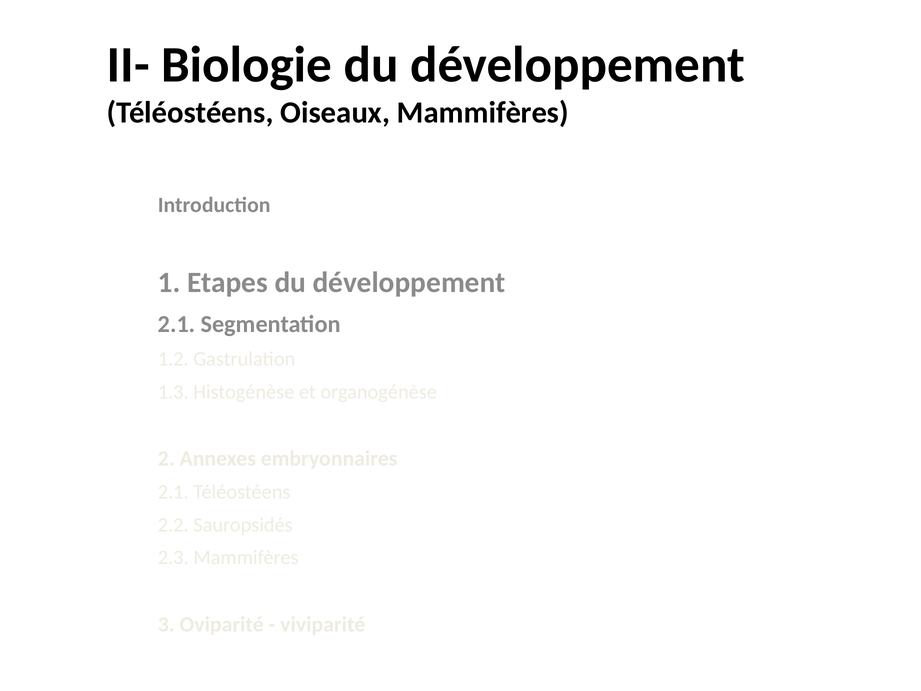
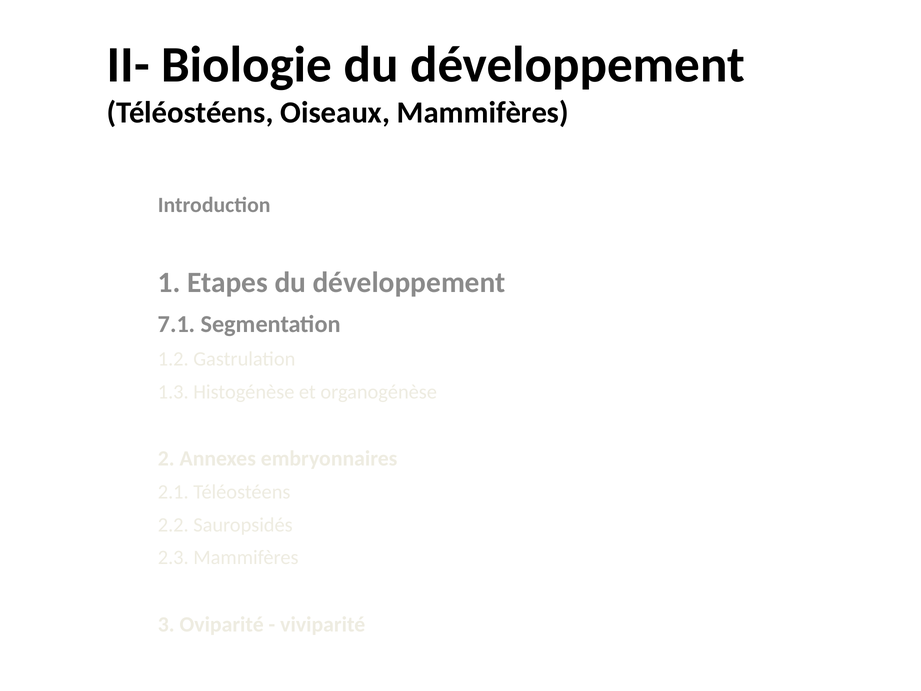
2.1: 2.1 -> 7.1 (177, 324)
